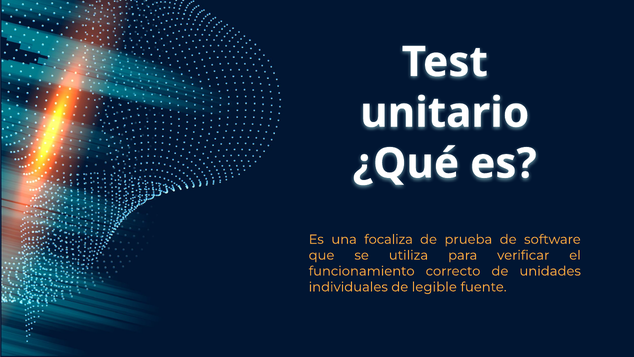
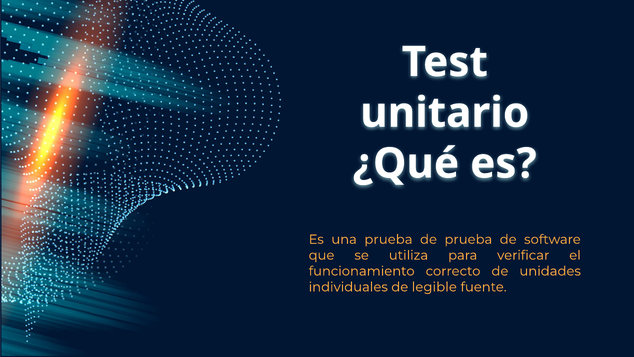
una focaliza: focaliza -> prueba (388, 239)
